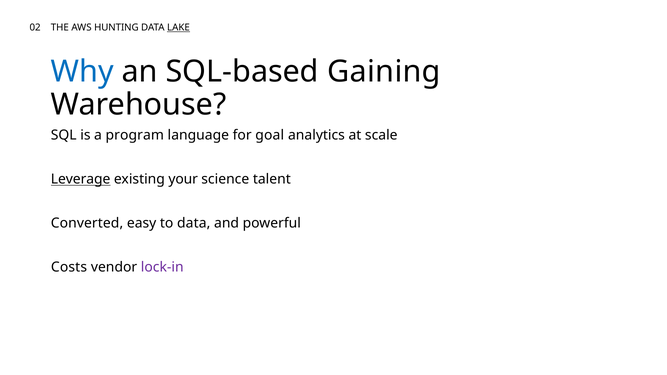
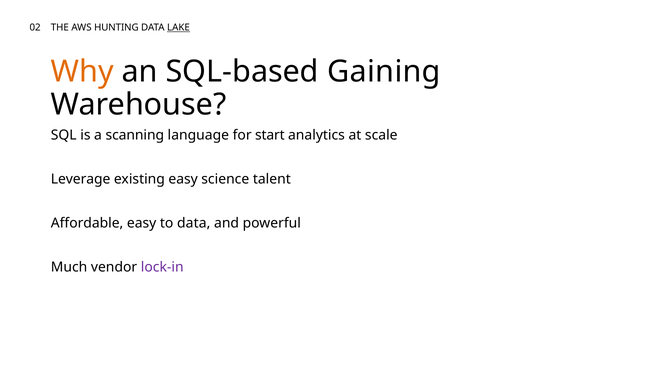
Why colour: blue -> orange (82, 72)
program: program -> scanning (135, 135)
goal: goal -> start (270, 135)
Leverage underline: present -> none (81, 179)
existing your: your -> easy (183, 179)
Converted: Converted -> Affordable (87, 223)
Costs: Costs -> Much (69, 267)
